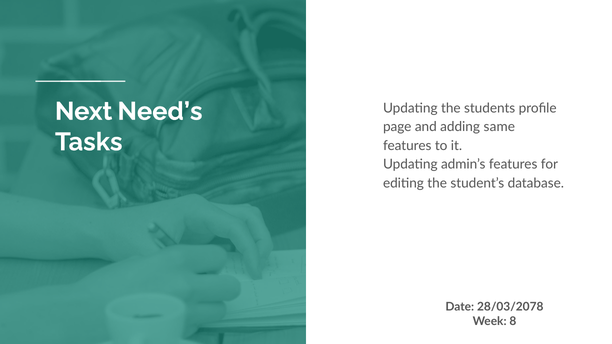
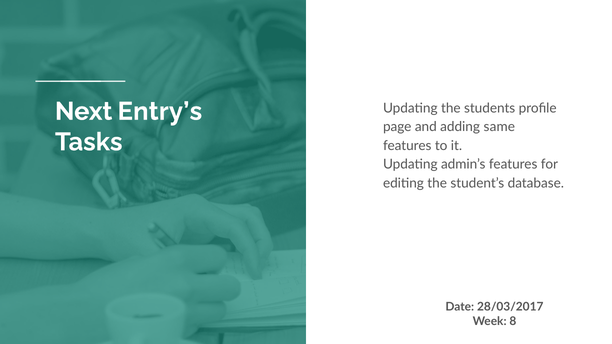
Need’s: Need’s -> Entry’s (160, 111)
28/03/2078: 28/03/2078 -> 28/03/2017 (510, 307)
